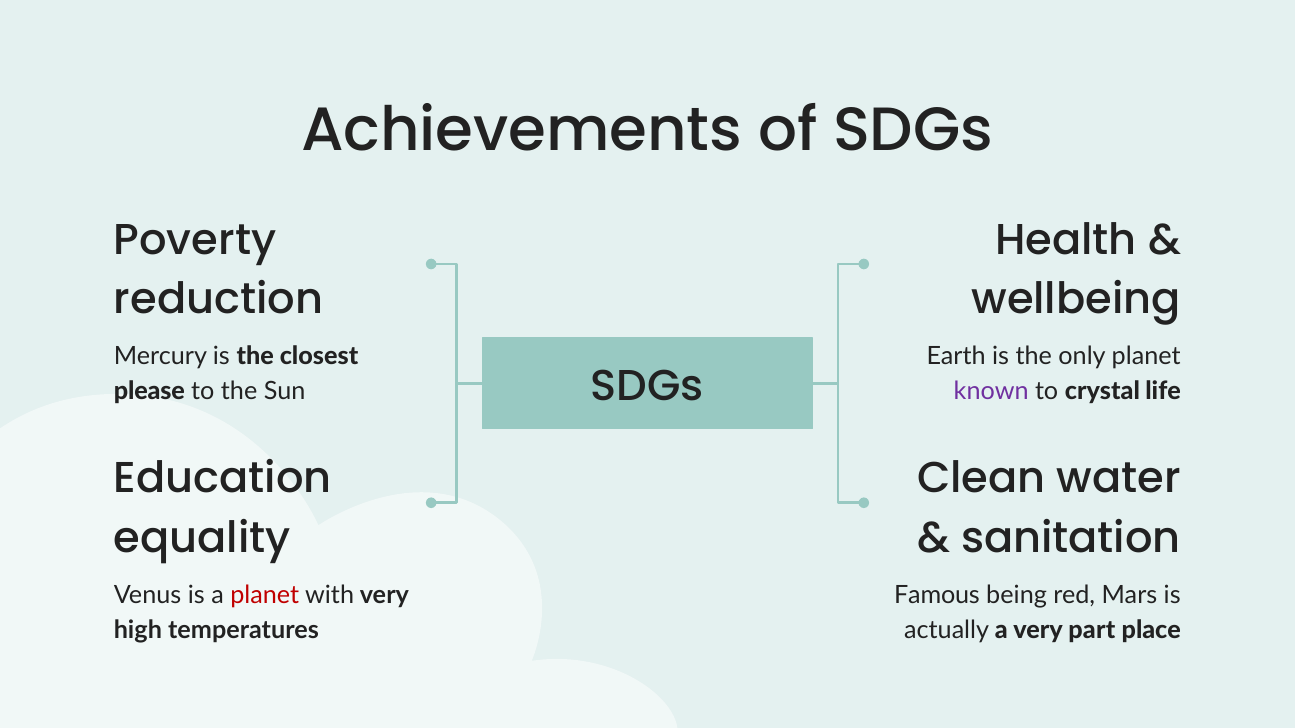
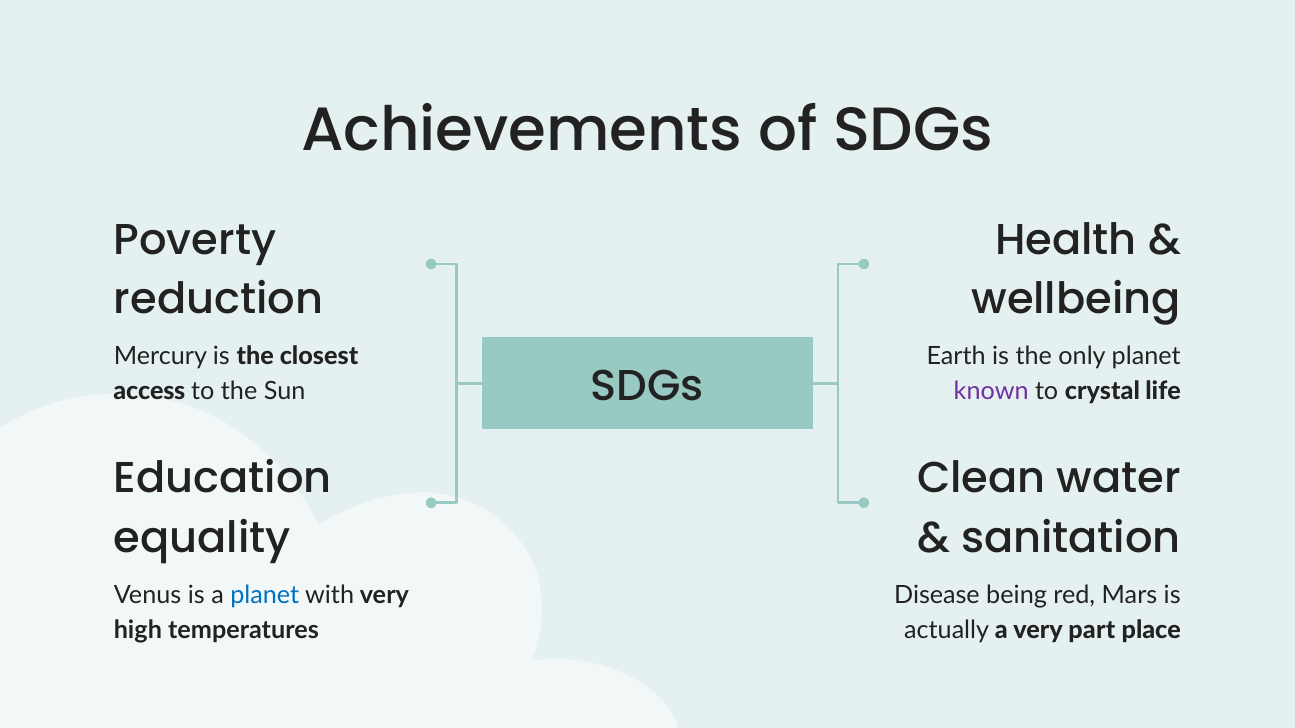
please: please -> access (149, 391)
planet colour: red -> blue (265, 596)
Famous: Famous -> Disease (937, 596)
